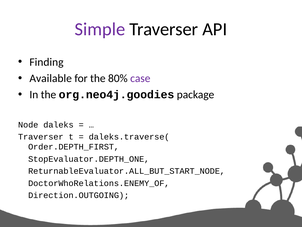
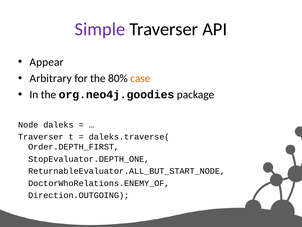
Finding: Finding -> Appear (46, 62)
Available: Available -> Arbitrary (51, 78)
case colour: purple -> orange (140, 78)
